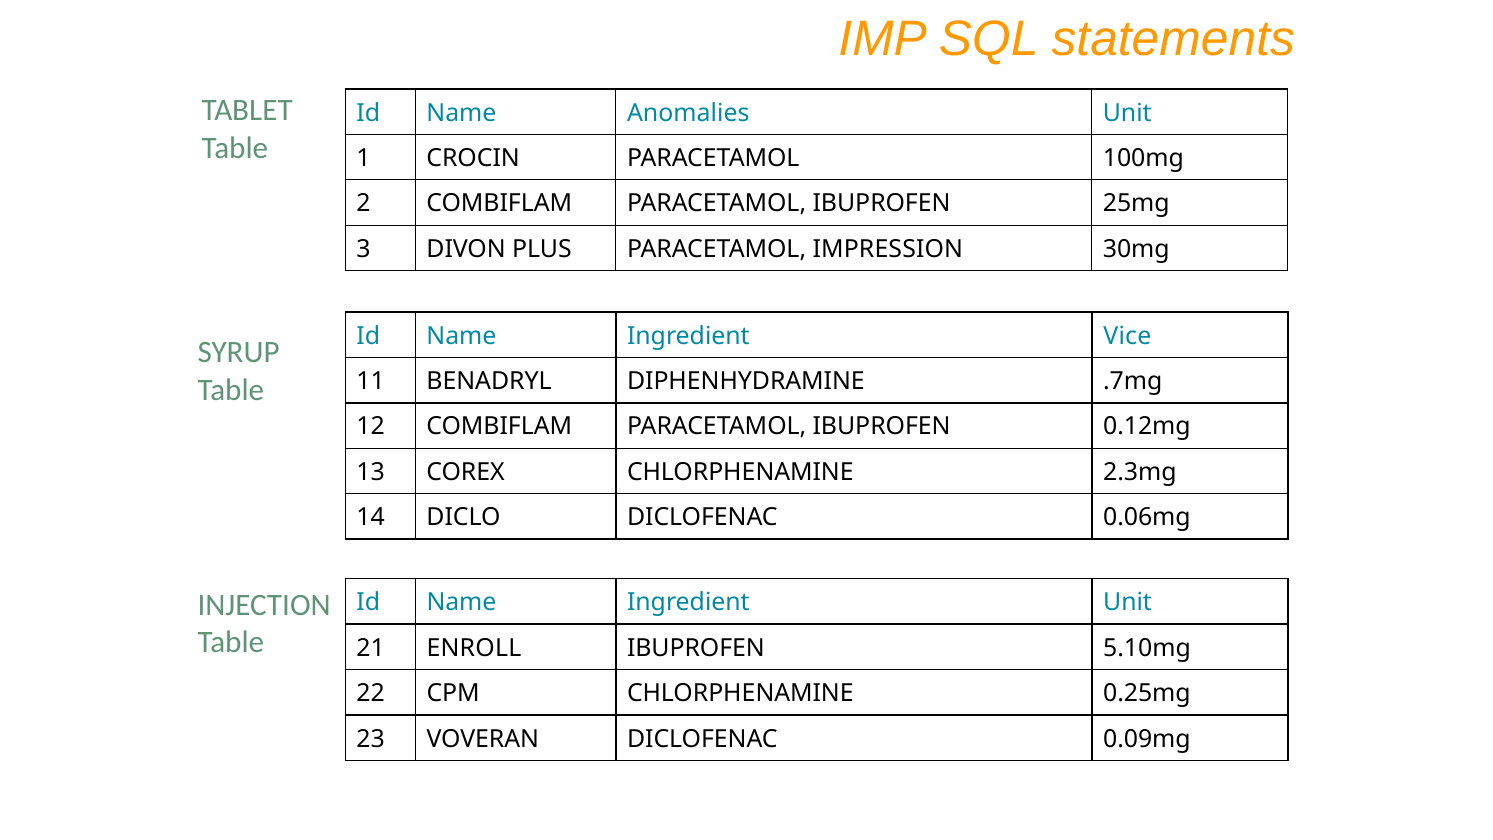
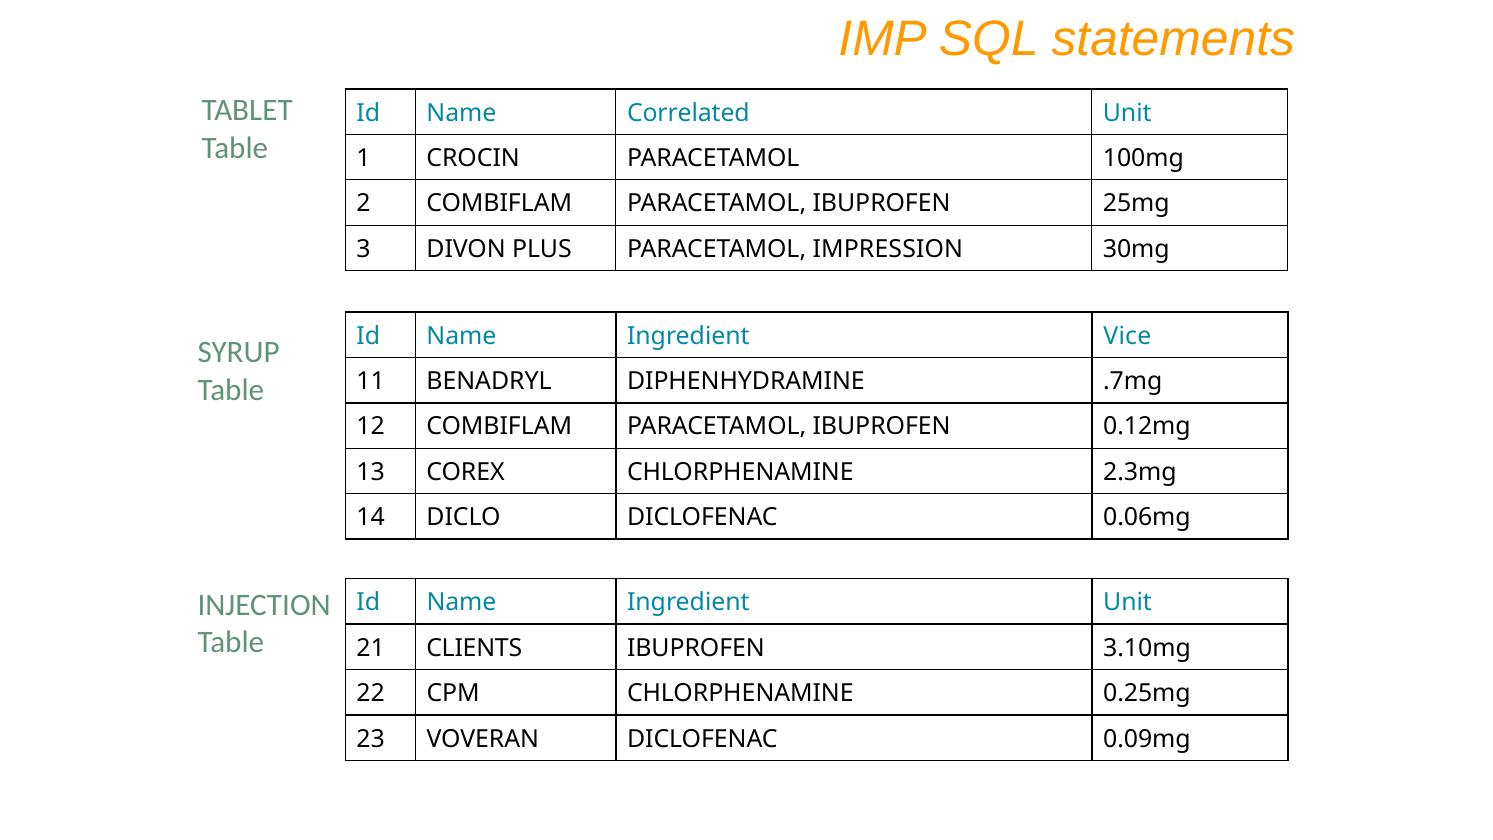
Anomalies: Anomalies -> Correlated (688, 113)
ENROLL: ENROLL -> CLIENTS (474, 648)
5.10mg: 5.10mg -> 3.10mg (1147, 648)
